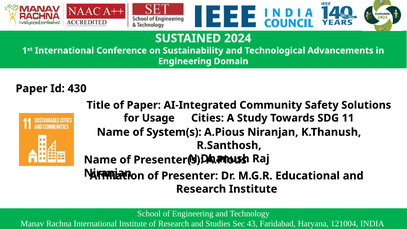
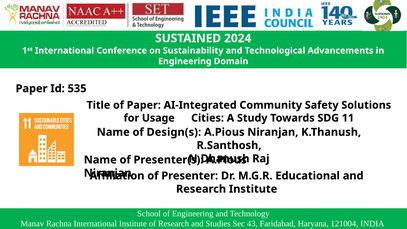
430: 430 -> 535 (77, 89)
System(s: System(s -> Design(s (174, 132)
